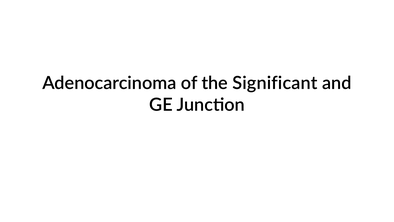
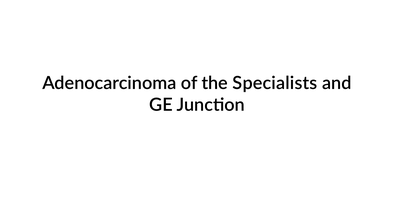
Significant: Significant -> Specialists (275, 83)
